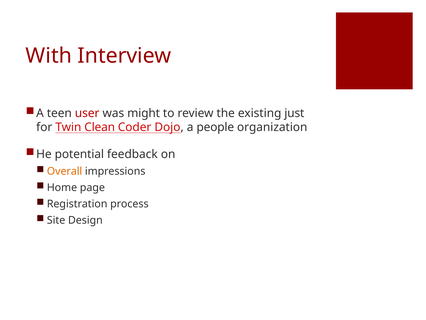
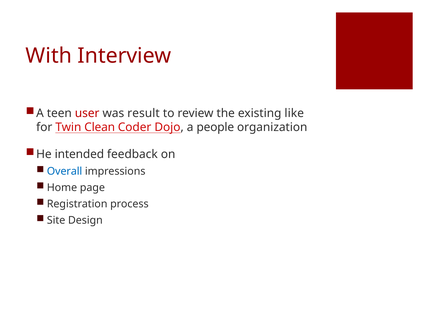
might: might -> result (144, 113)
just: just -> like (294, 113)
potential: potential -> intended (79, 154)
Overall colour: orange -> blue (65, 171)
